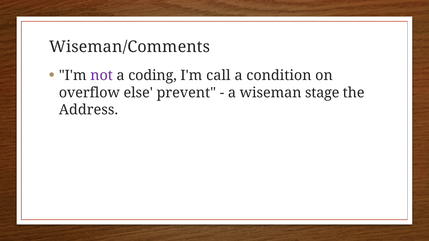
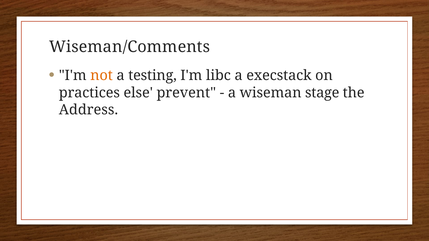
not colour: purple -> orange (102, 76)
coding: coding -> testing (153, 76)
call: call -> libc (218, 76)
condition: condition -> execstack (279, 76)
overflow: overflow -> practices (89, 93)
